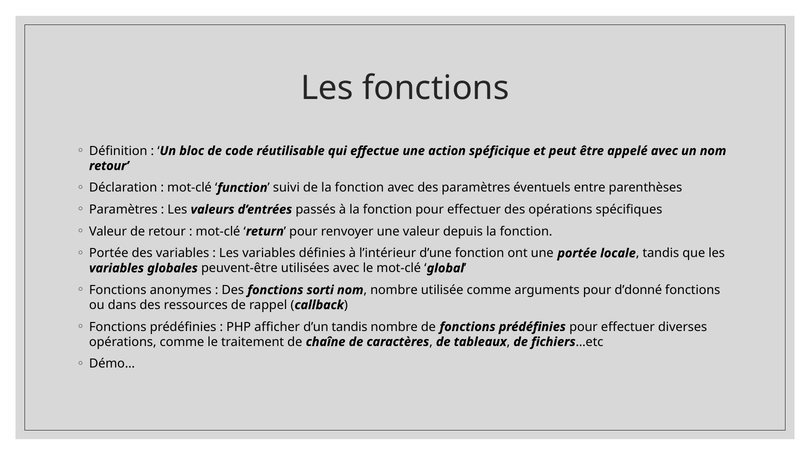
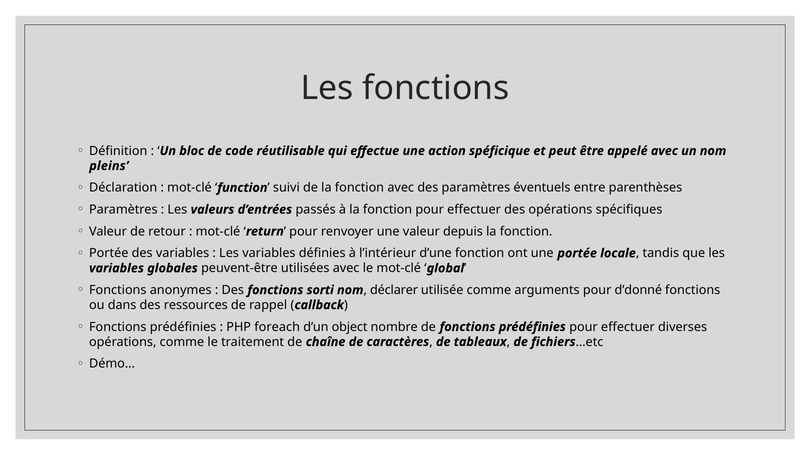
retour: retour -> pleins (109, 166)
nom nombre: nombre -> déclarer (394, 290)
afficher: afficher -> foreach (277, 327)
d’un tandis: tandis -> object (350, 327)
